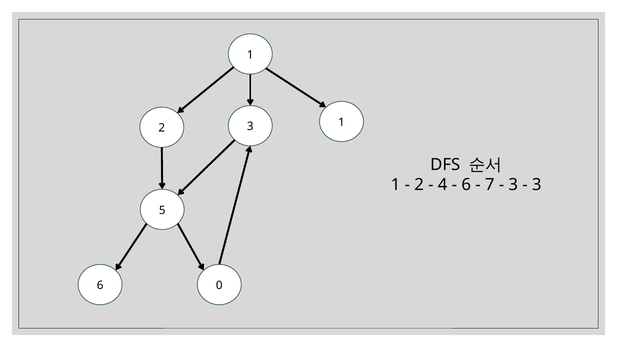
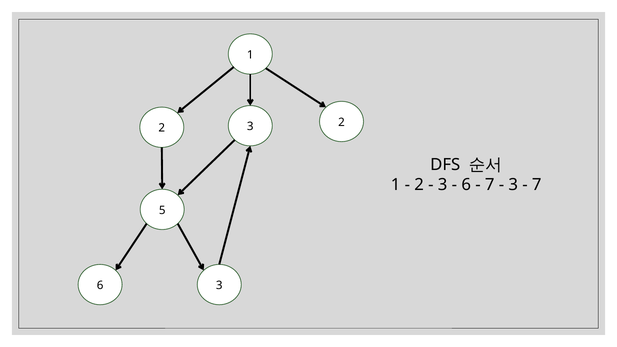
3 1: 1 -> 2 (342, 122)
4: 4 -> 3 (443, 185)
3: 3 -> 7 (537, 185)
6 0: 0 -> 3 (219, 285)
